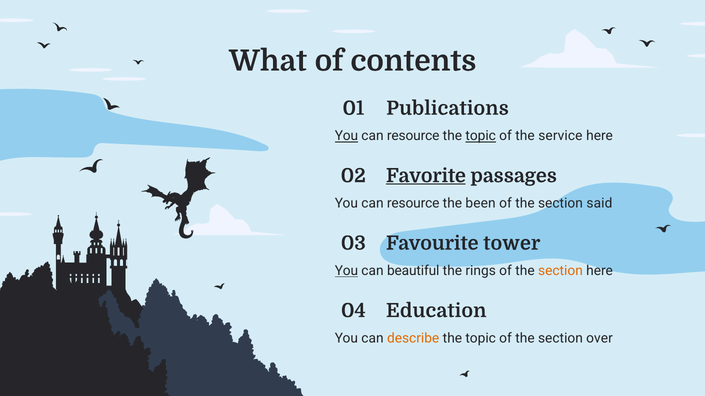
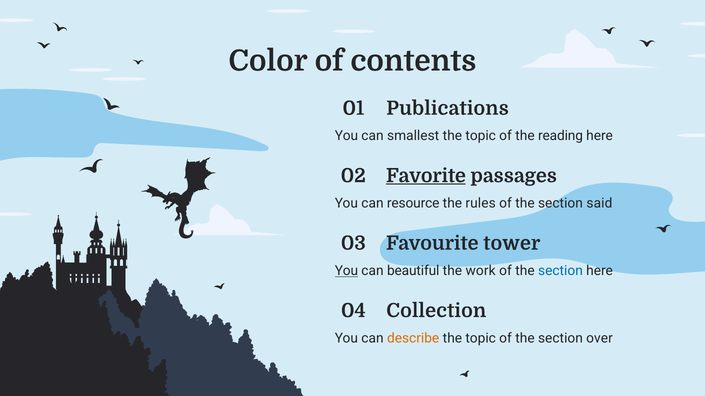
What: What -> Color (268, 61)
You underline: present -> none (346, 136)
resource: resource -> smallest (413, 136)
topic underline: present -> none (481, 136)
service: service -> reading (561, 136)
been: been -> rules (481, 204)
rings: rings -> work (481, 271)
section colour: orange -> blue (560, 271)
Education: Education -> Collection (436, 311)
